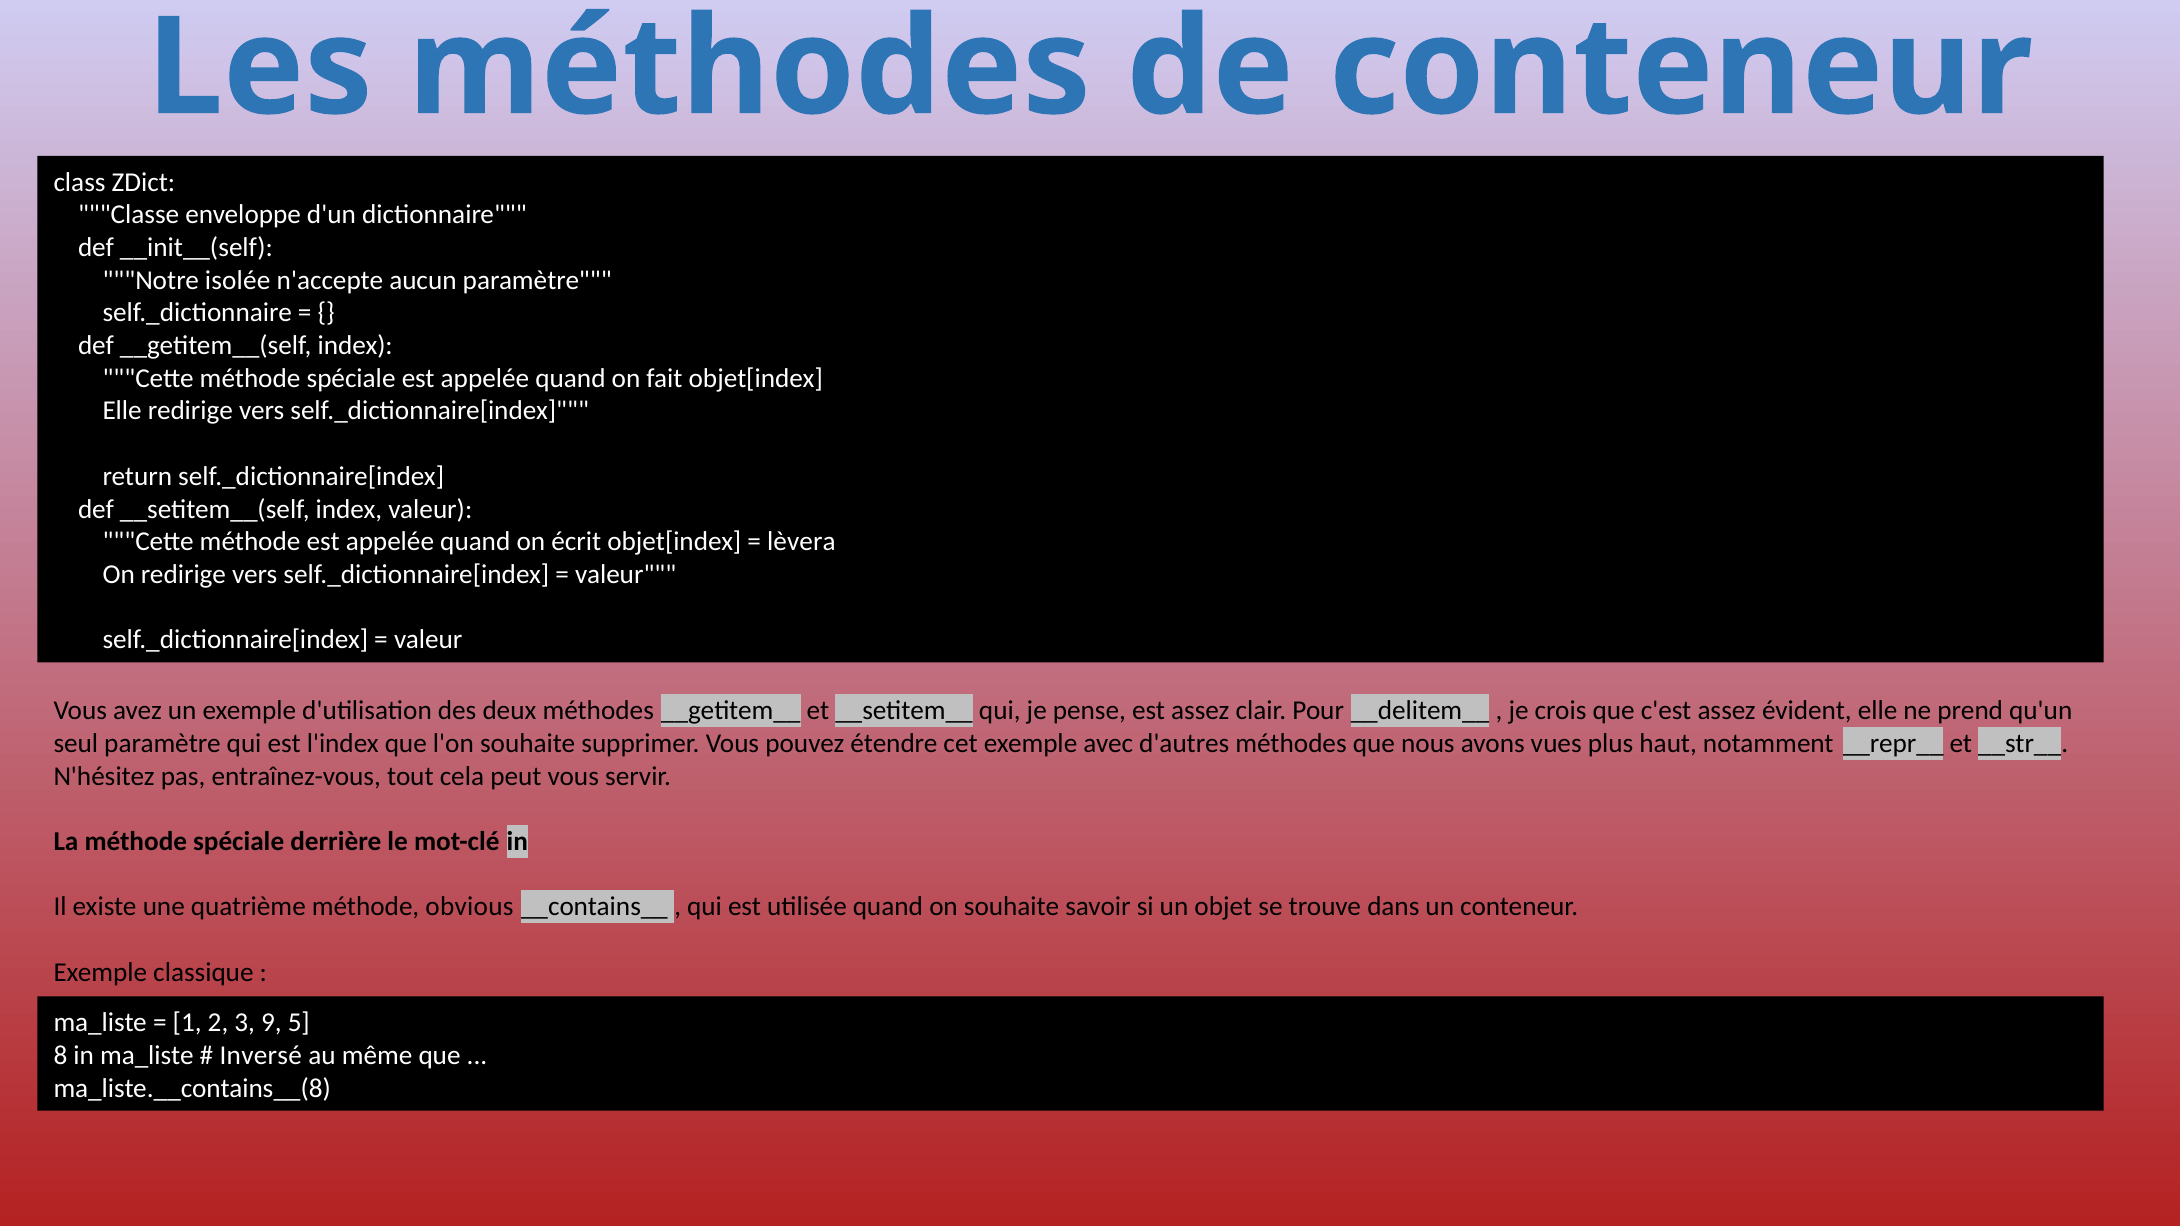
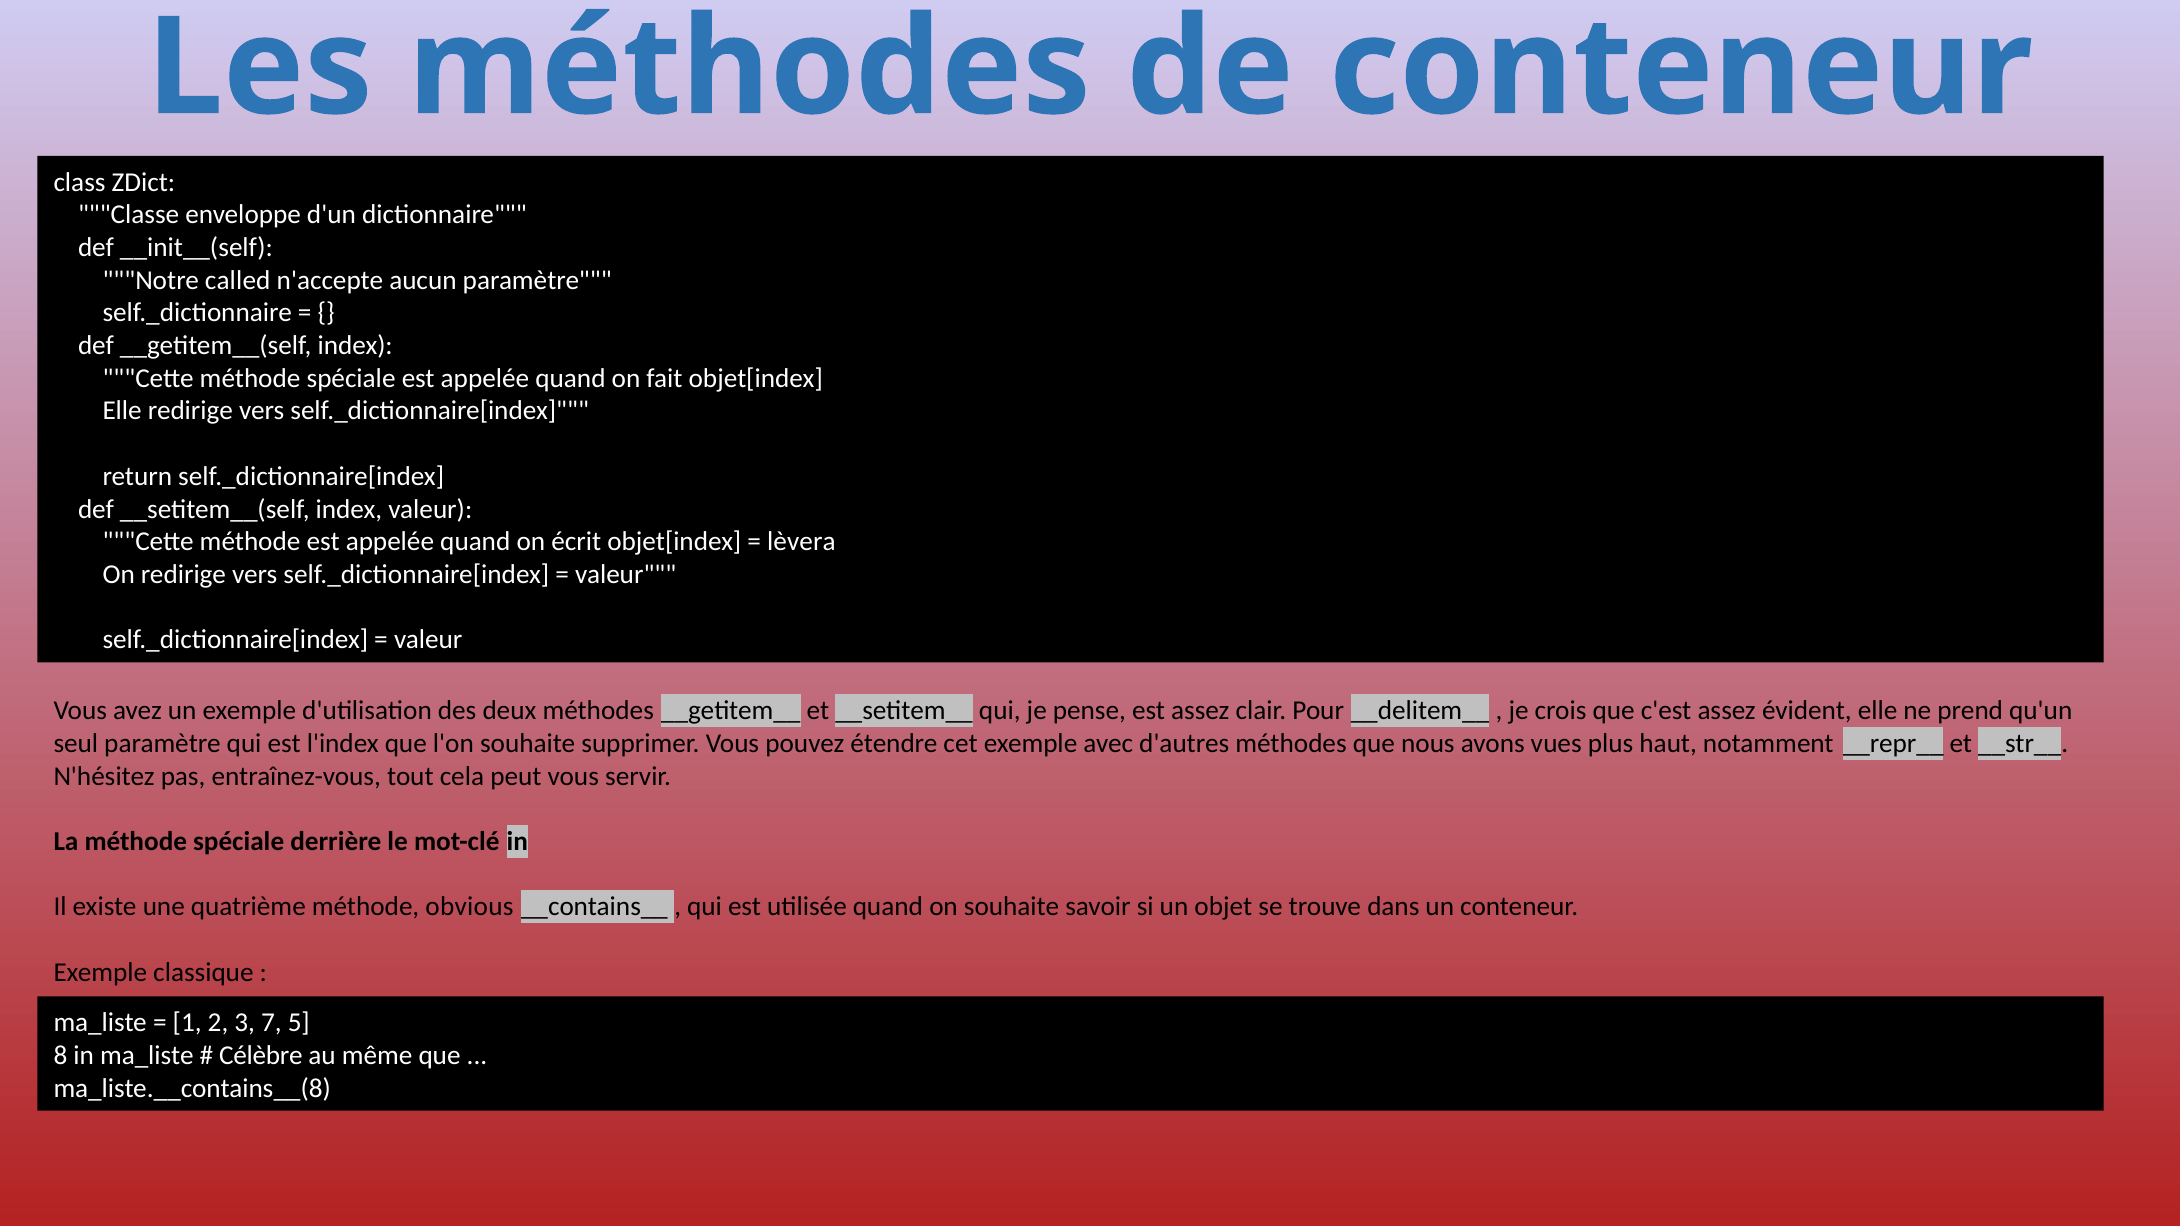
isolée: isolée -> called (238, 280)
9: 9 -> 7 (271, 1023)
Inversé: Inversé -> Célèbre (261, 1056)
